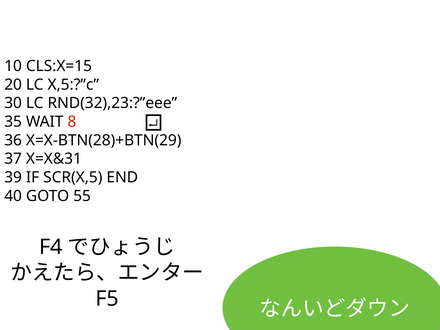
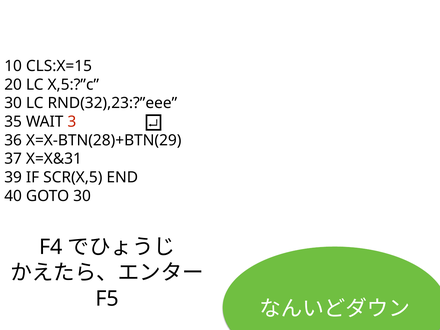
8: 8 -> 3 (72, 122)
GOTO 55: 55 -> 30 (82, 196)
